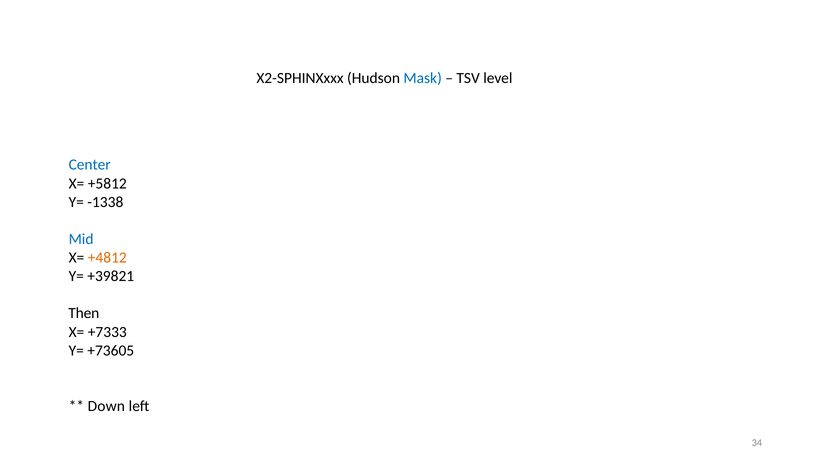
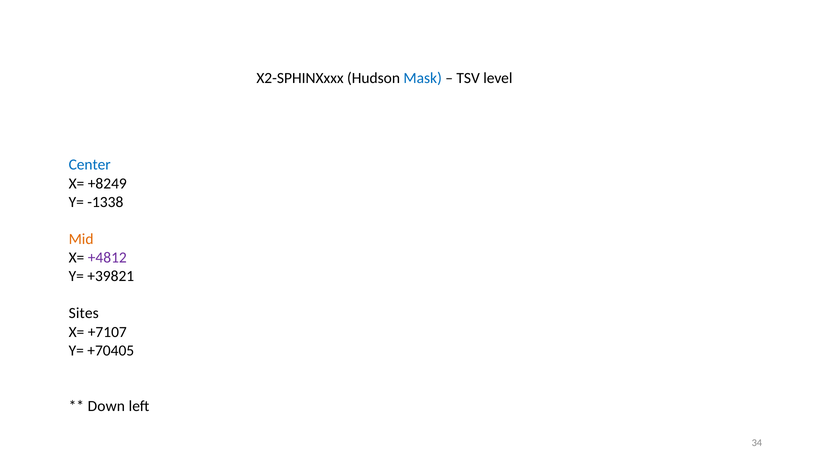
+5812: +5812 -> +8249 (107, 183)
Mid colour: blue -> orange (81, 239)
+4812 colour: orange -> purple (107, 258)
Then: Then -> Sites (84, 313)
+7333: +7333 -> +7107 (107, 332)
+73605: +73605 -> +70405 (111, 351)
